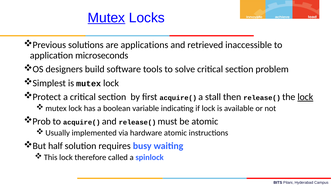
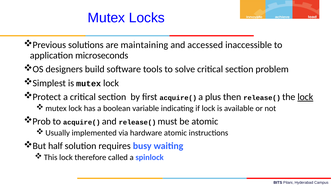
Mutex underline: present -> none (106, 18)
applications: applications -> maintaining (144, 45)
retrieved: retrieved -> accessed (205, 45)
stall: stall -> plus (213, 97)
